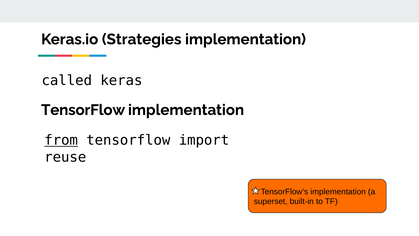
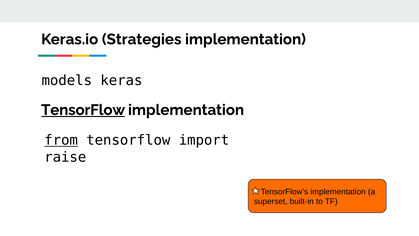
called: called -> models (67, 81)
TensorFlow underline: none -> present (83, 110)
reuse: reuse -> raise (65, 157)
